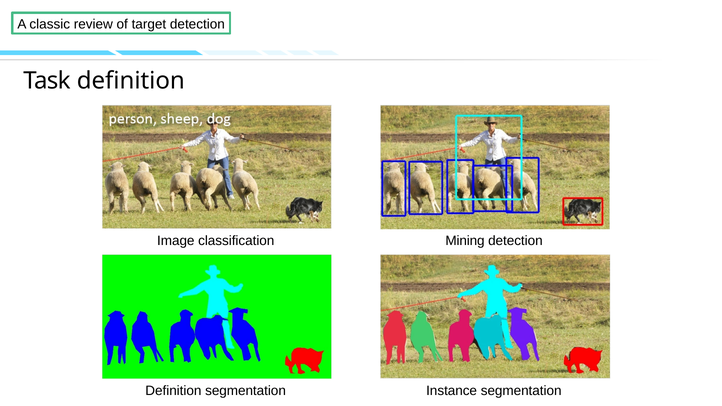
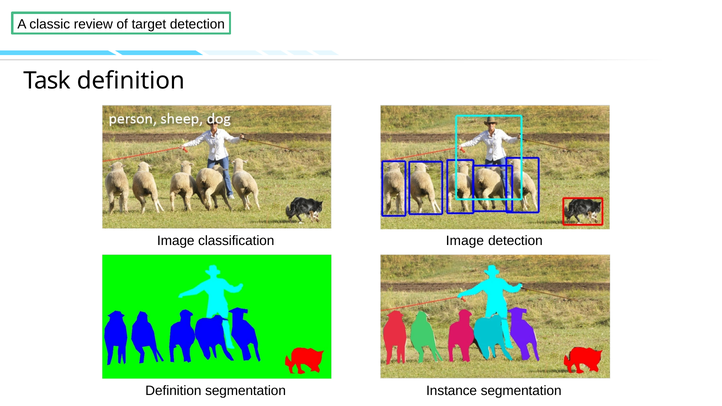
classification Mining: Mining -> Image (465, 241)
